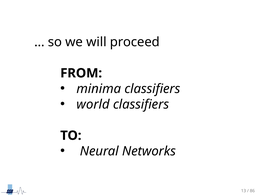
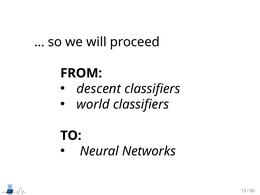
minima: minima -> descent (99, 89)
